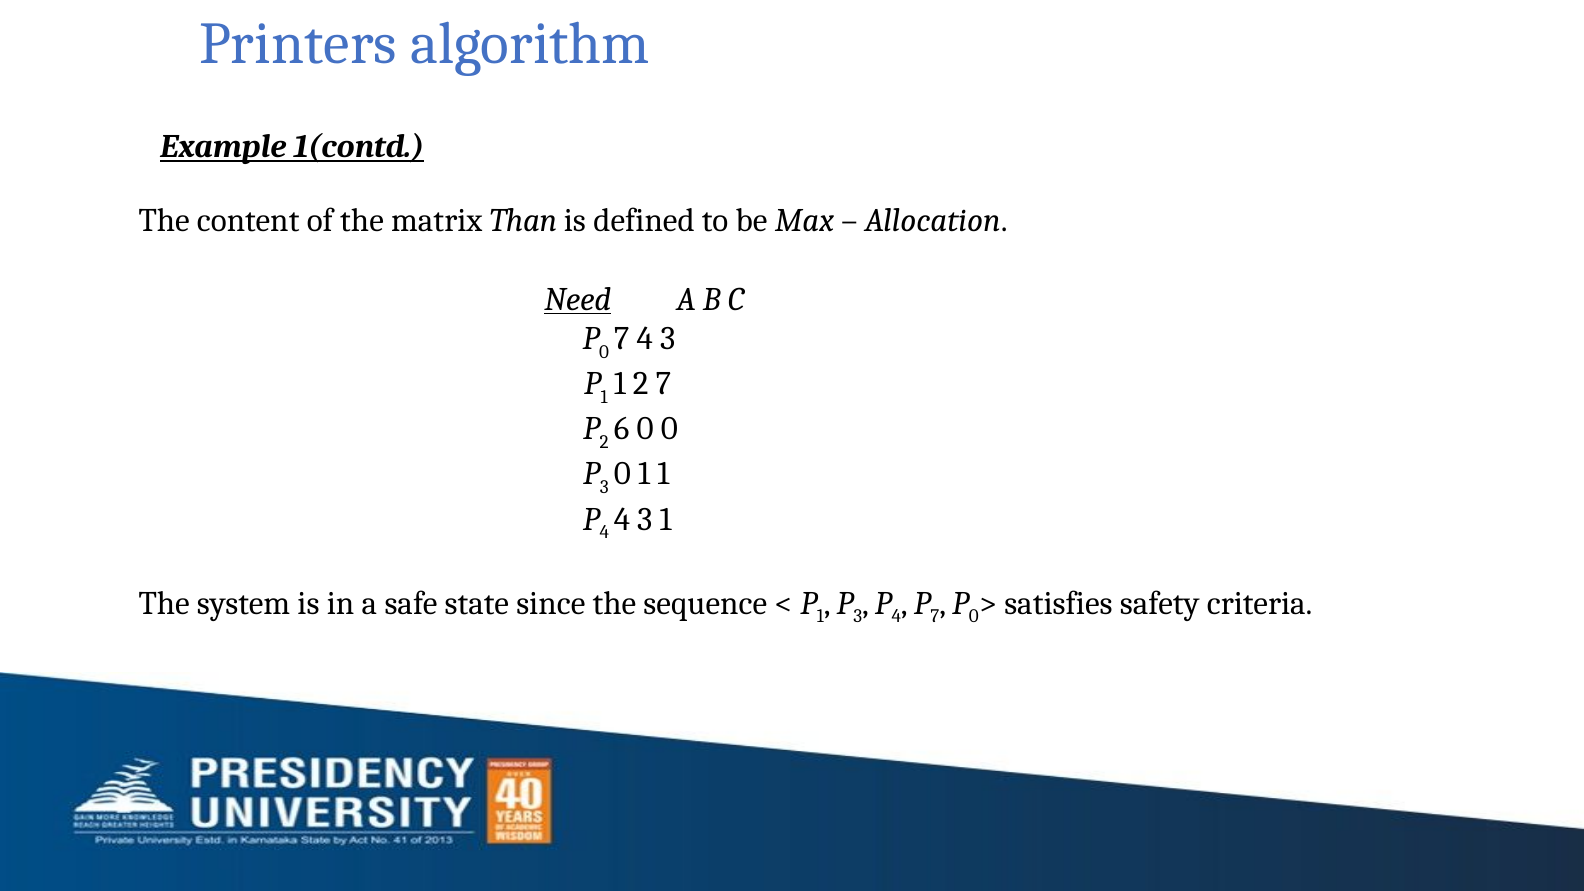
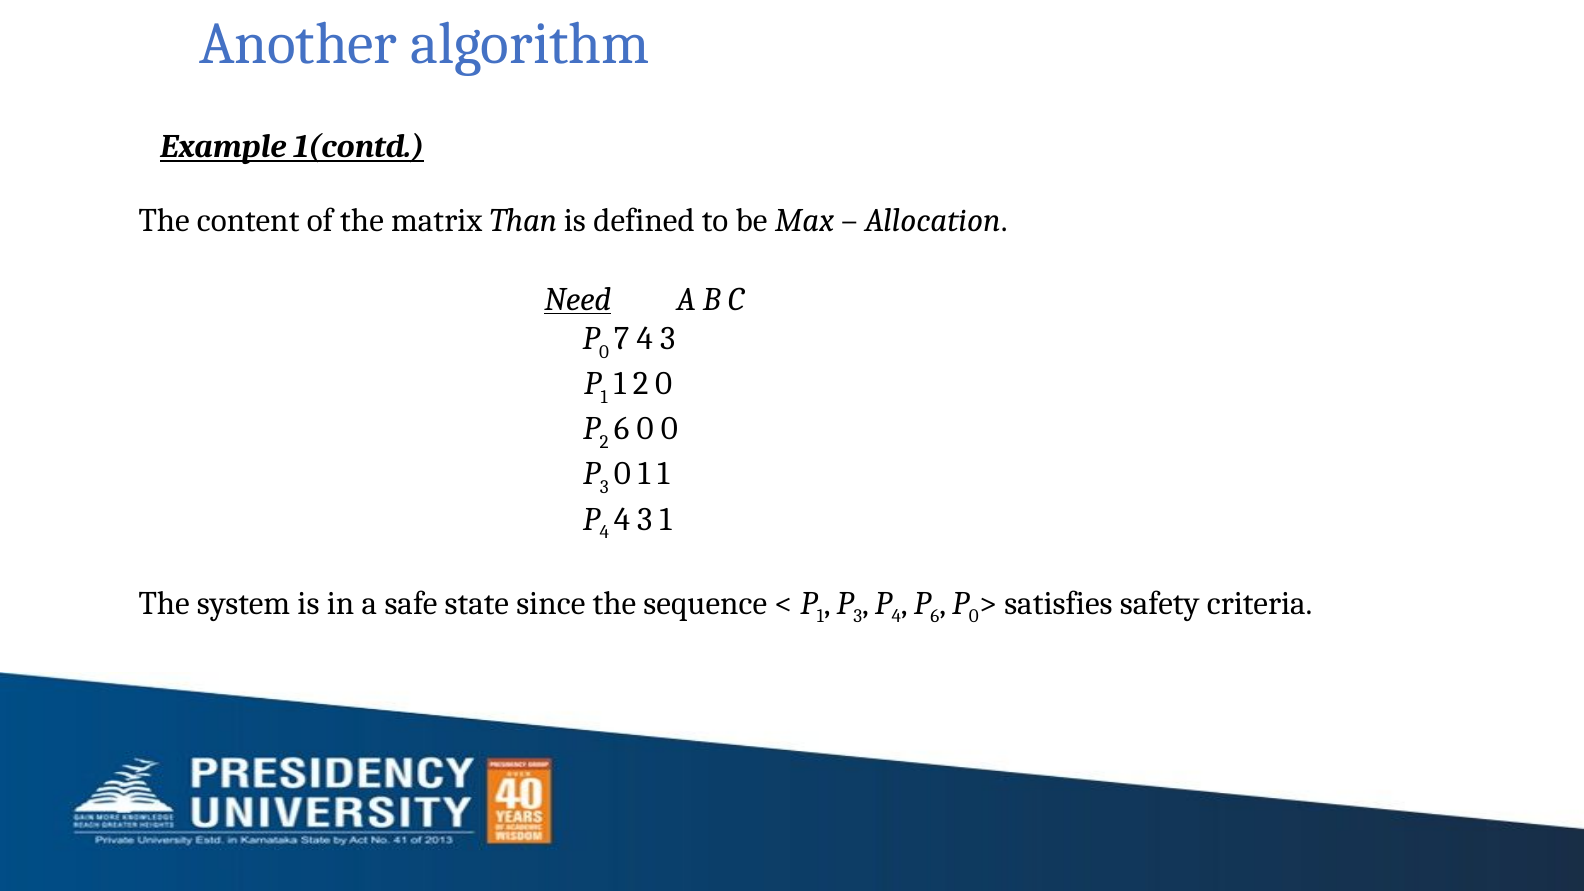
Printers: Printers -> Another (298, 44)
2 7: 7 -> 0 (664, 384)
7: 7 -> 6 (935, 617)
